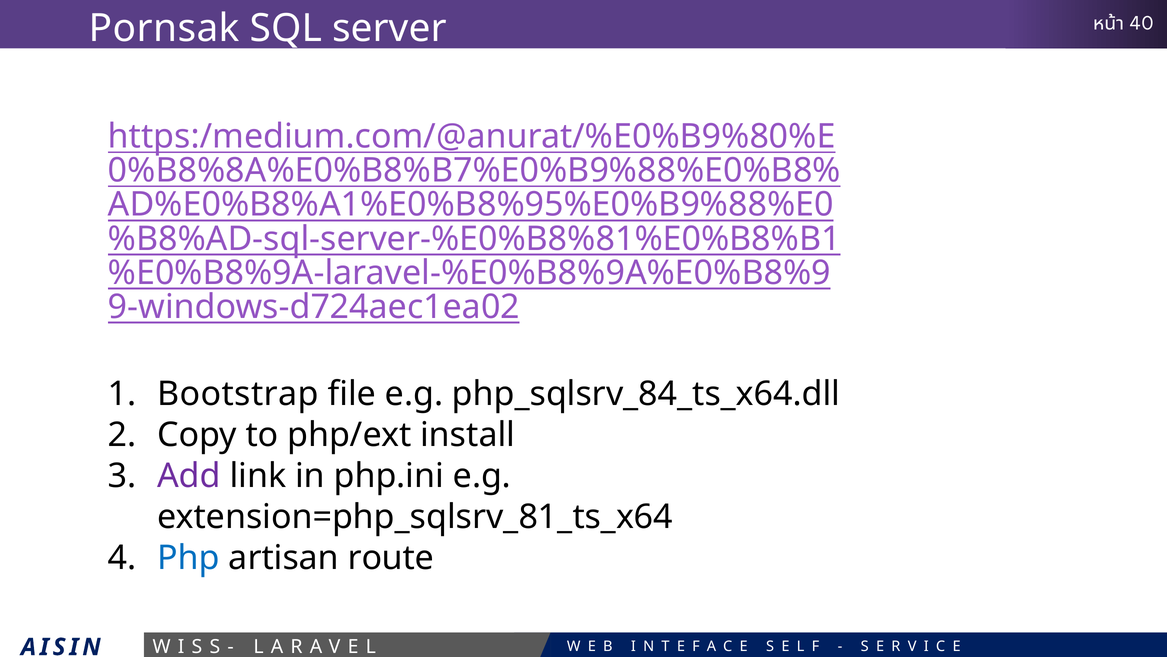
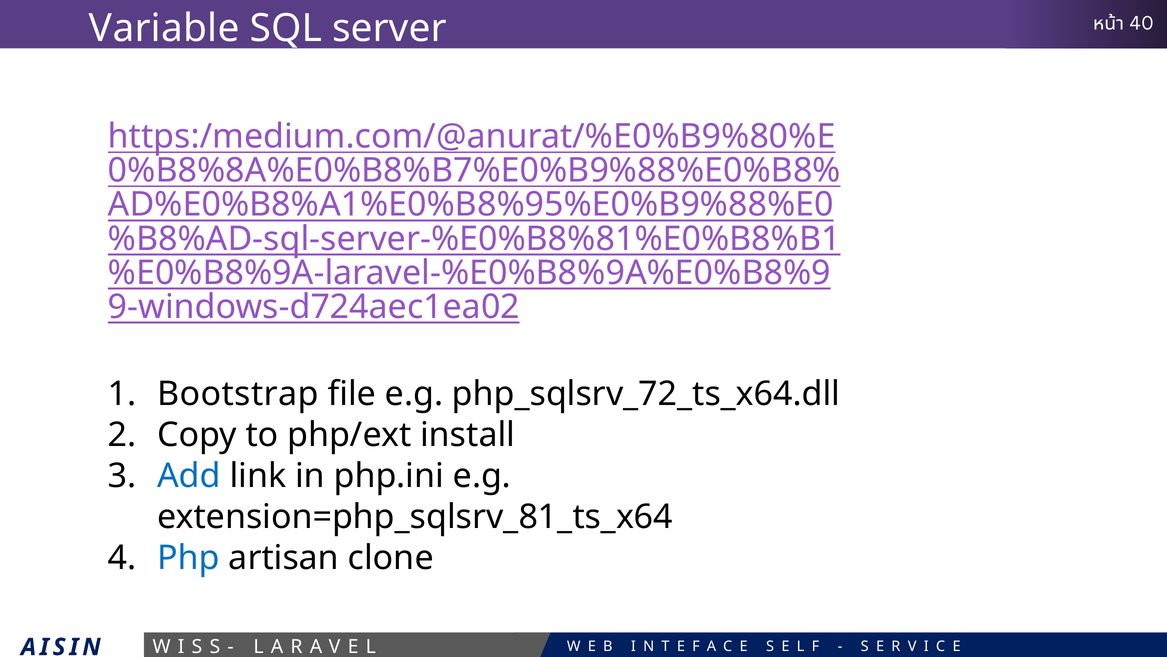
Pornsak: Pornsak -> Variable (164, 28)
php_sqlsrv_84_ts_x64.dll: php_sqlsrv_84_ts_x64.dll -> php_sqlsrv_72_ts_x64.dll (646, 394)
Add colour: purple -> blue (189, 476)
route: route -> clone (391, 557)
